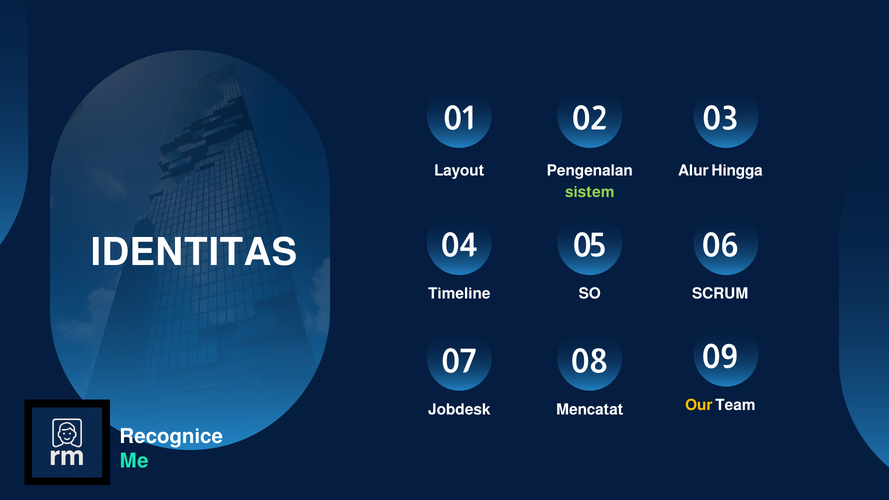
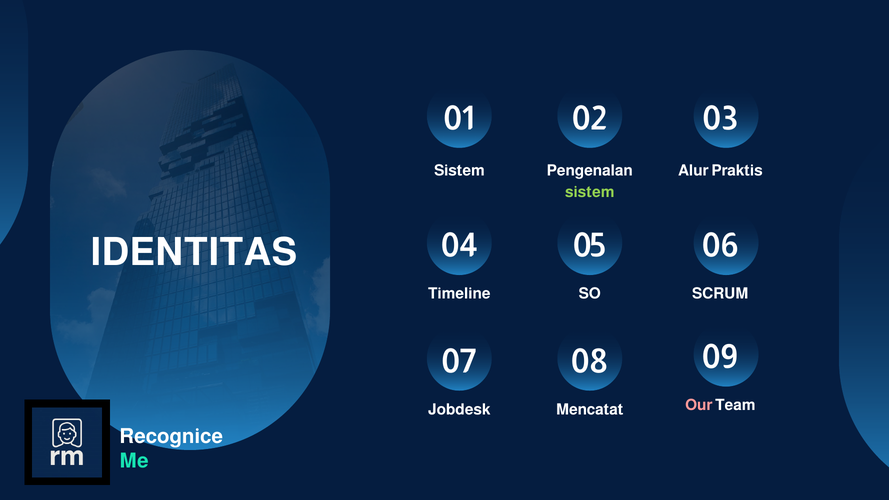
Layout: Layout -> Sistem (459, 171)
Hingga: Hingga -> Praktis (737, 171)
Our colour: yellow -> pink (699, 405)
